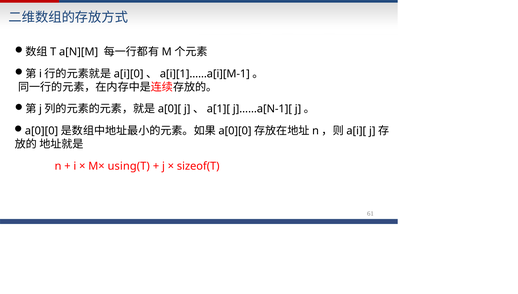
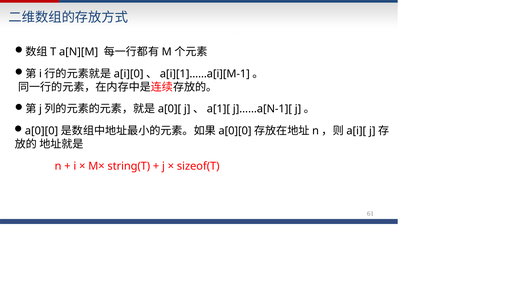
using(T: using(T -> string(T (129, 166)
